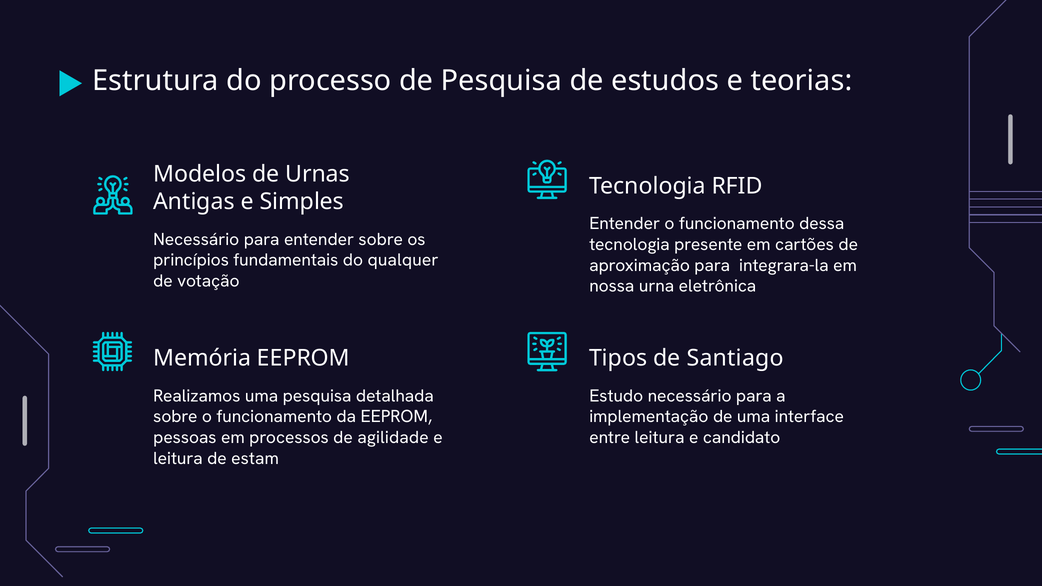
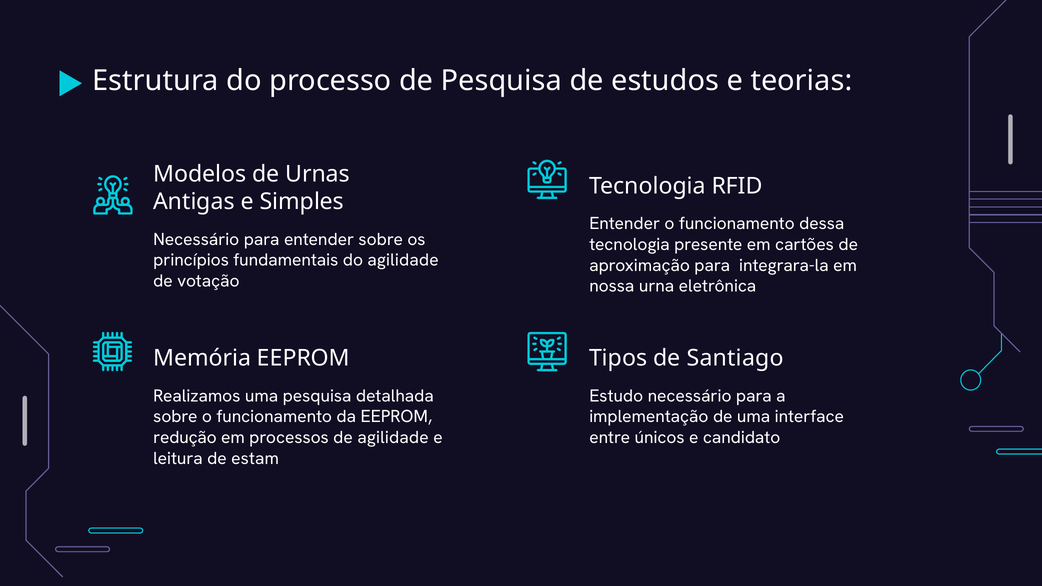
do qualquer: qualquer -> agilidade (403, 260)
pessoas: pessoas -> redução (185, 438)
entre leitura: leitura -> únicos (660, 438)
